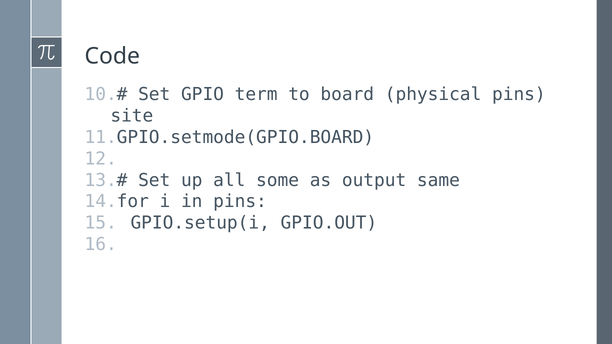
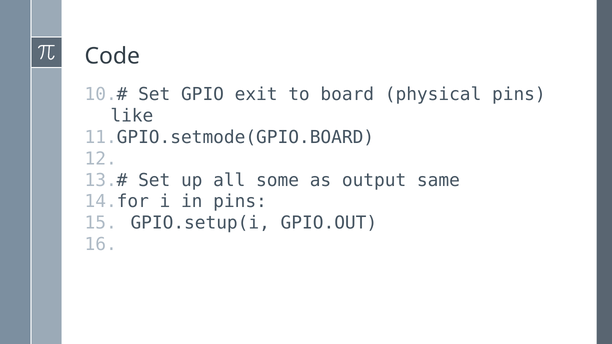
term: term -> exit (256, 95)
site: site -> like (132, 116)
